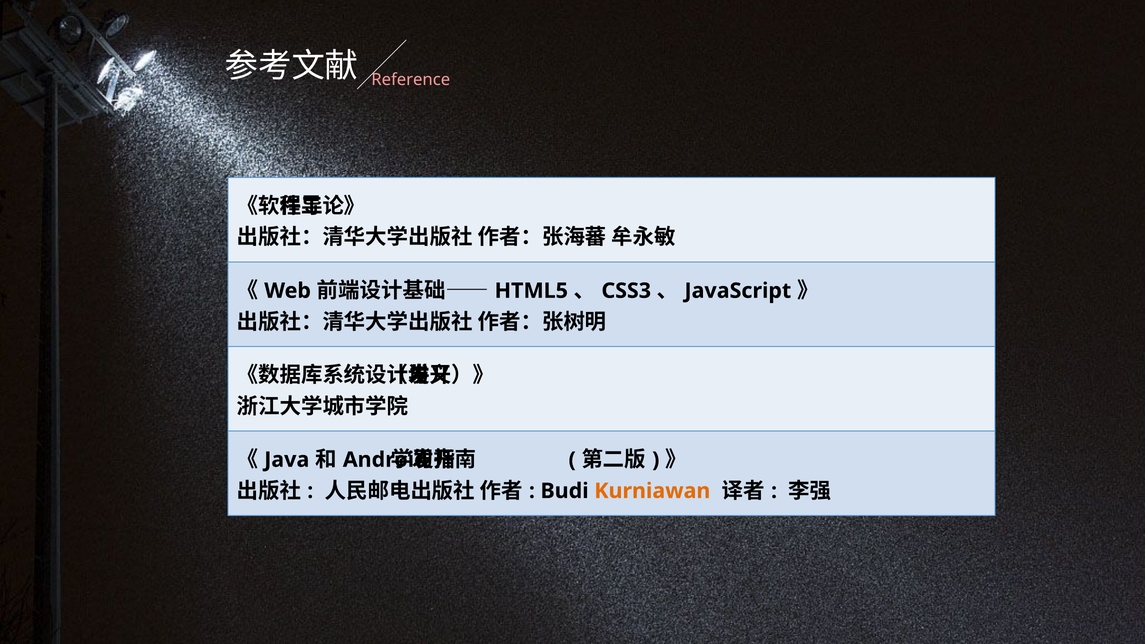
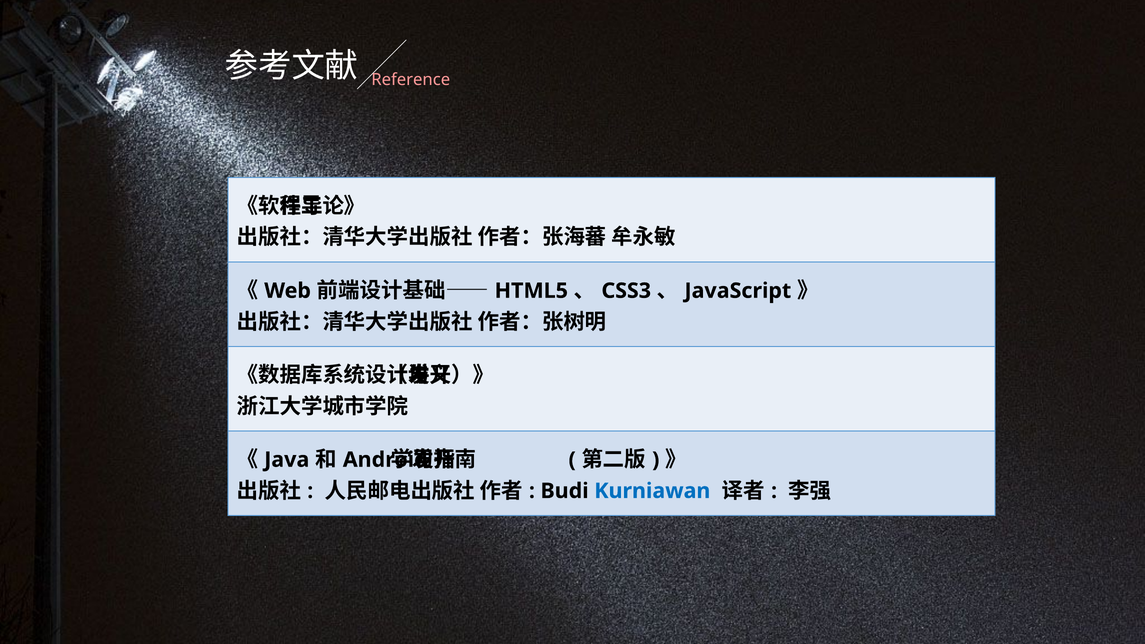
Kurniawan colour: orange -> blue (652, 491)
